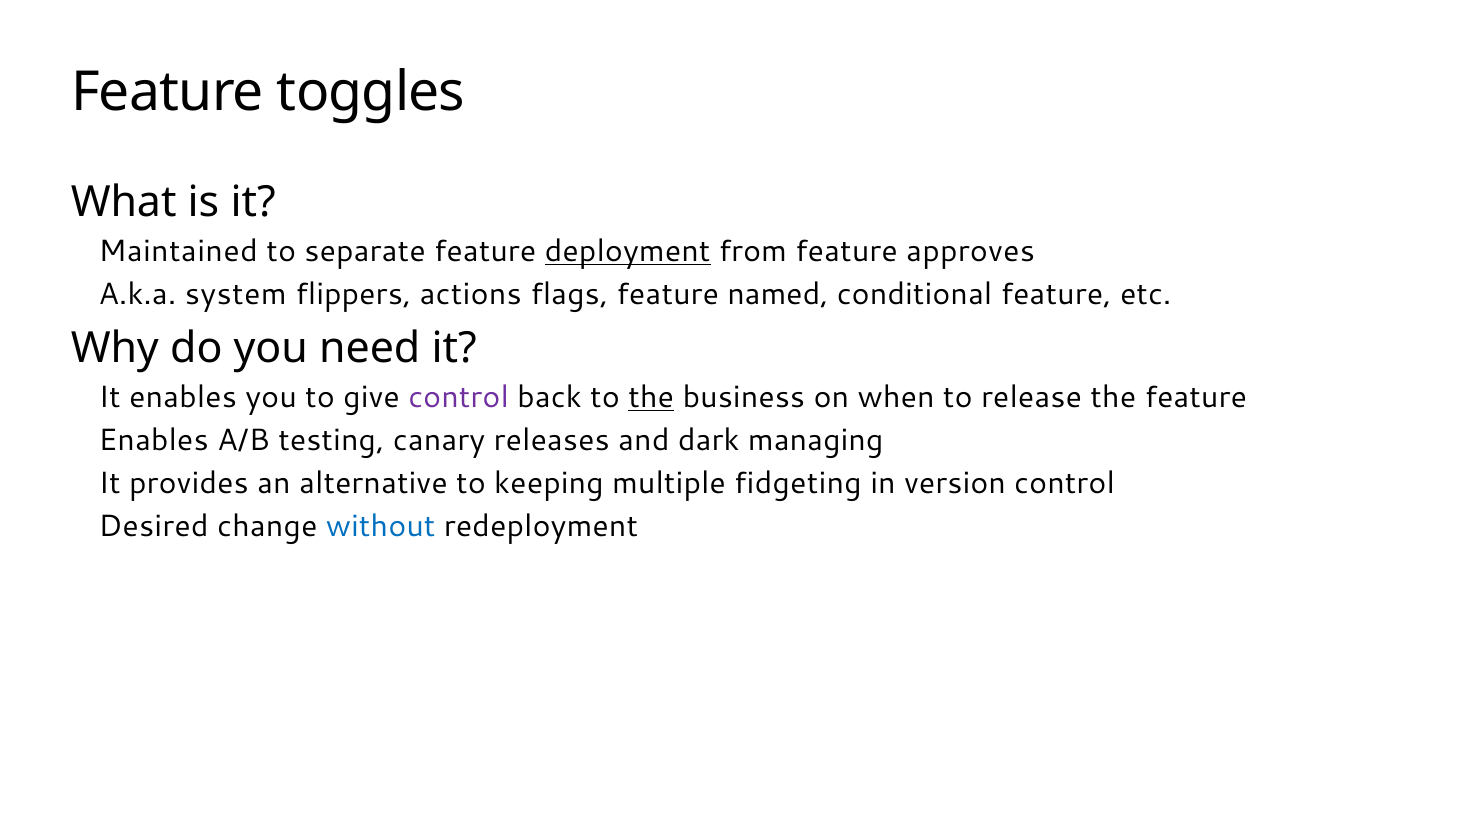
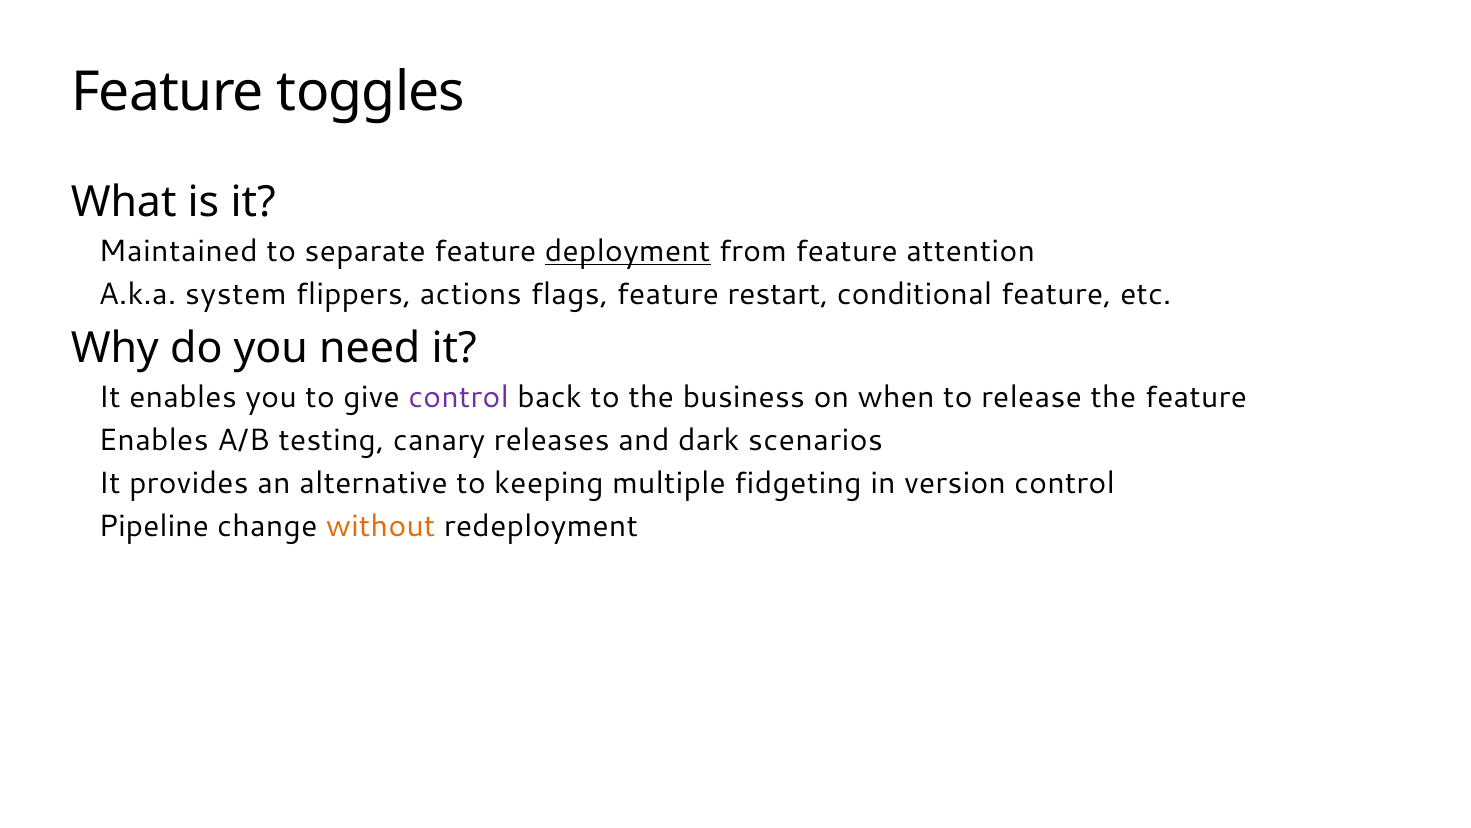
approves: approves -> attention (971, 251)
named: named -> restart (778, 294)
the underline: present -> none (651, 397)
managing: managing -> scenarios (816, 440)
Desired: Desired -> Pipeline (154, 526)
without colour: blue -> orange (381, 526)
